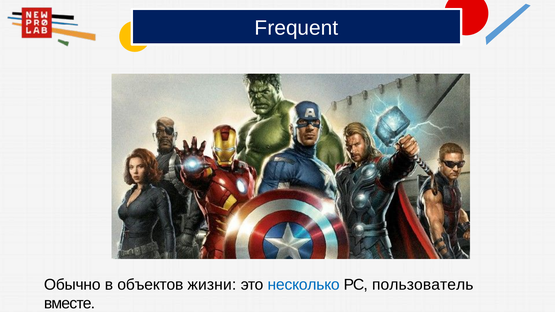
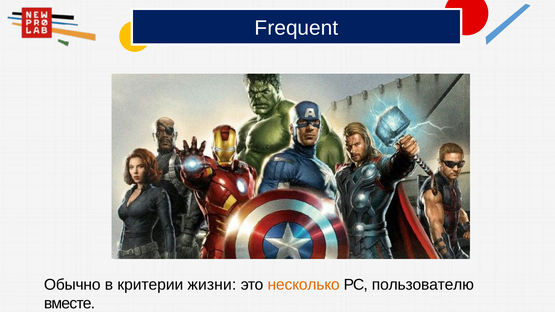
объектов: объектов -> критерии (150, 285)
несколько colour: blue -> orange (304, 285)
пользователь: пользователь -> пользователю (423, 285)
